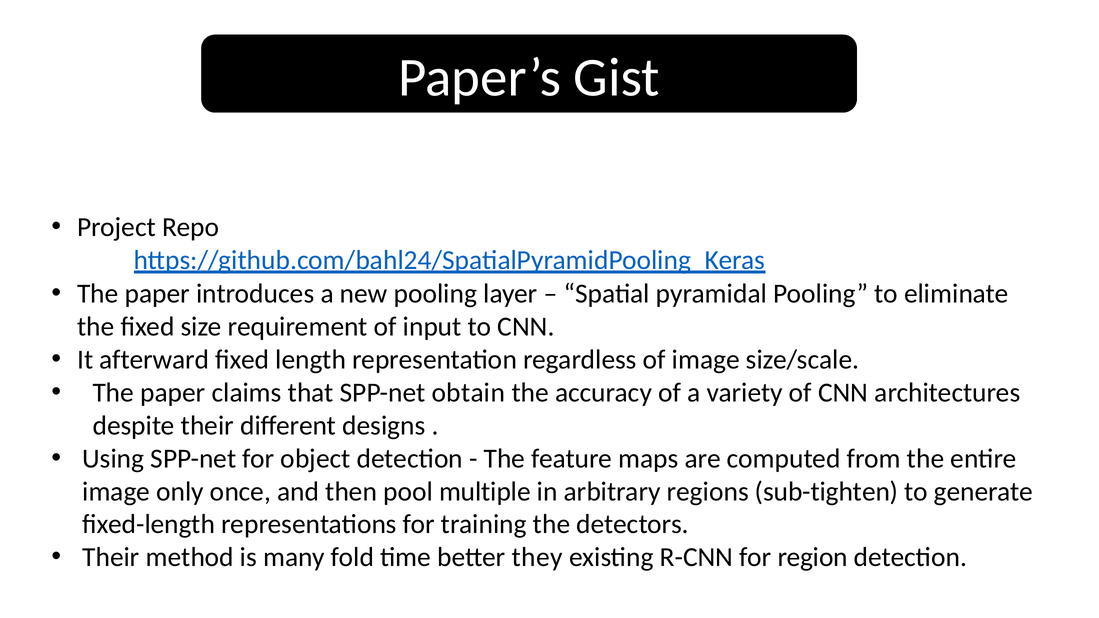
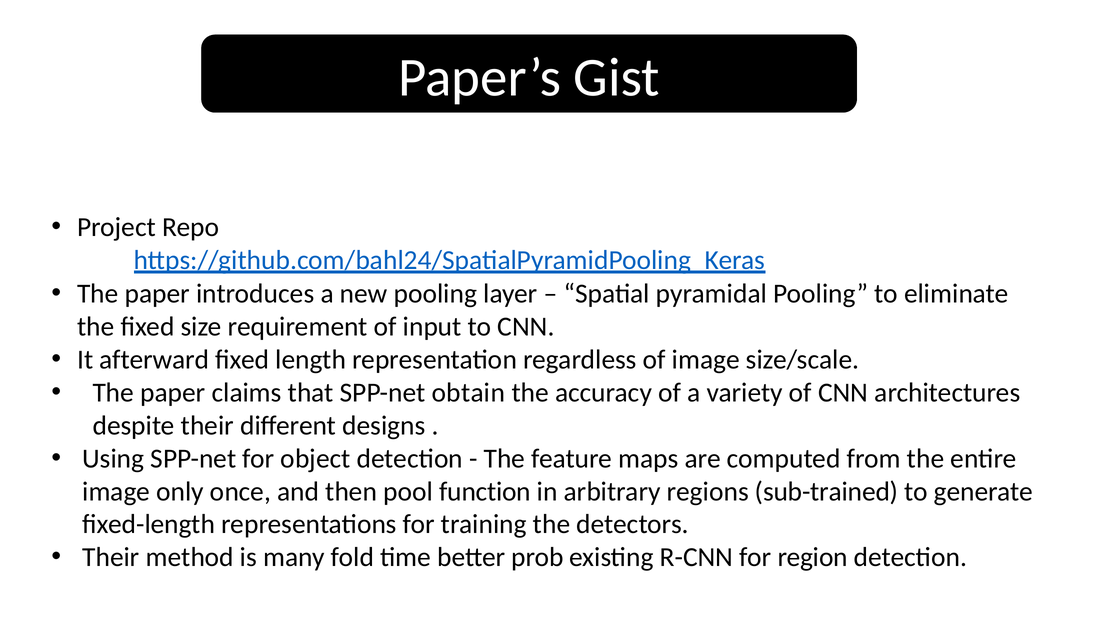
multiple: multiple -> function (485, 492)
sub-tighten: sub-tighten -> sub-trained (827, 492)
they: they -> prob (537, 558)
